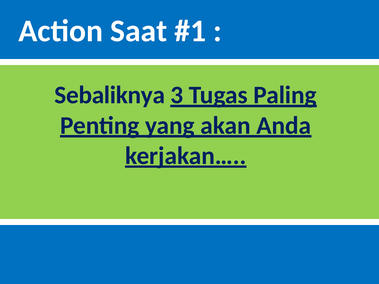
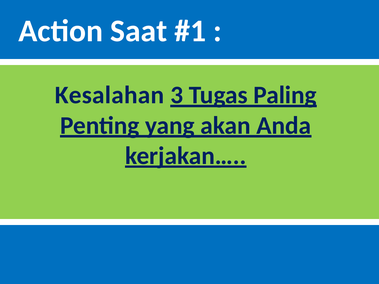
Sebaliknya: Sebaliknya -> Kesalahan (110, 95)
